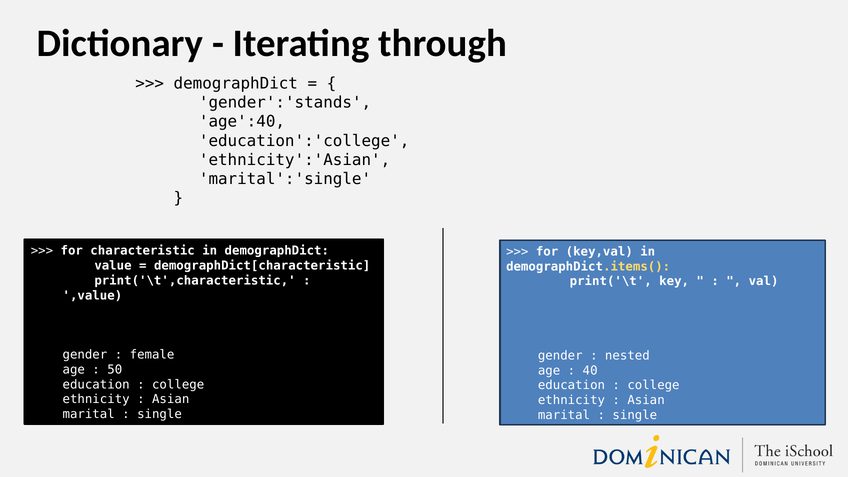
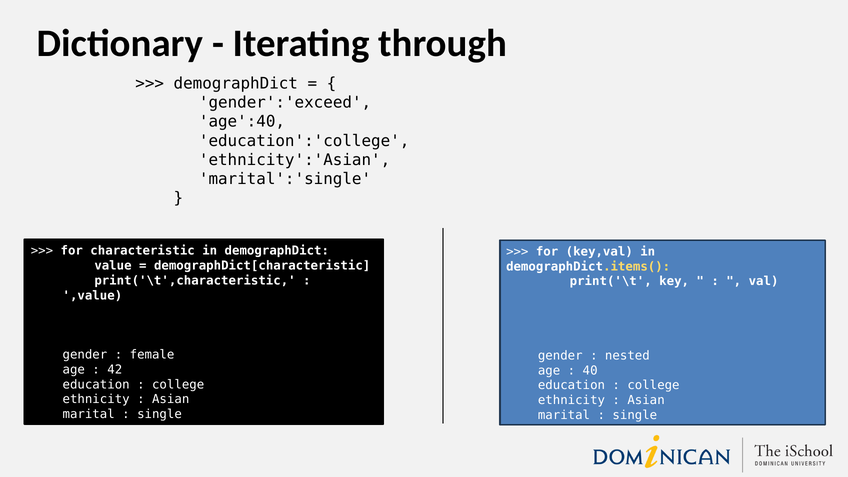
gender':'stands: gender':'stands -> gender':'exceed (285, 103)
50: 50 -> 42 (115, 370)
